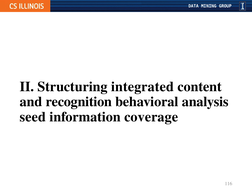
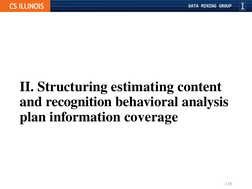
integrated: integrated -> estimating (142, 87)
seed: seed -> plan (33, 117)
